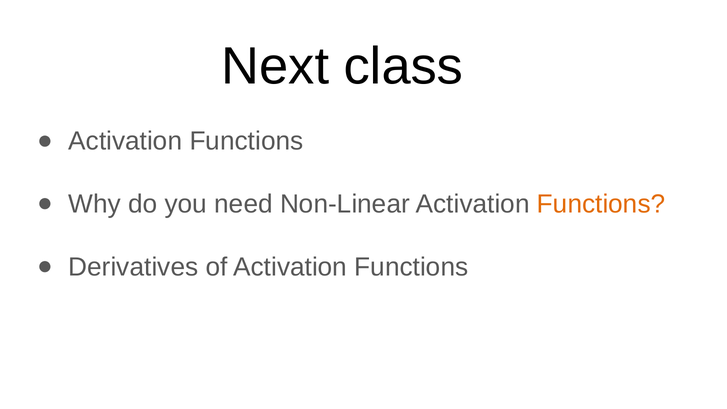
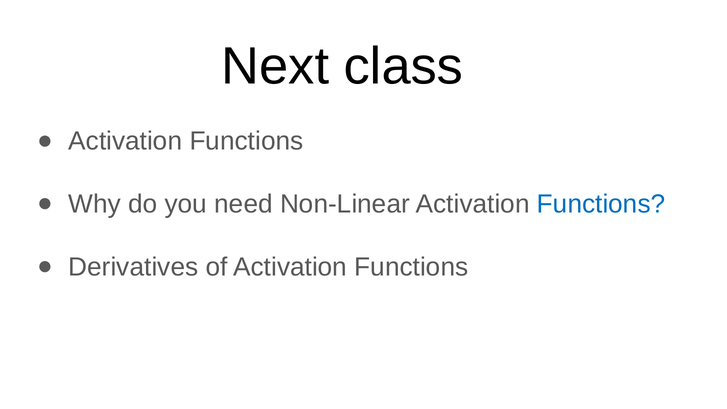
Functions colour: orange -> blue (601, 204)
